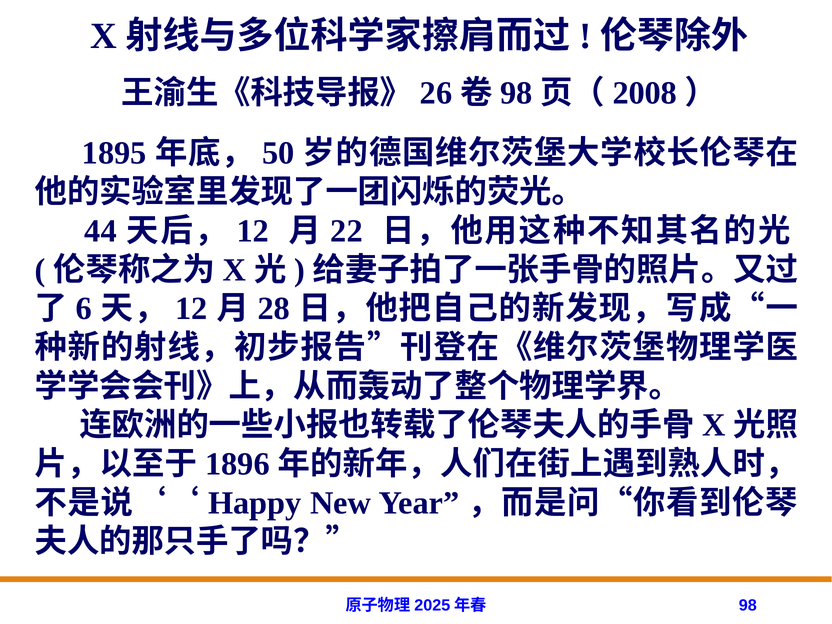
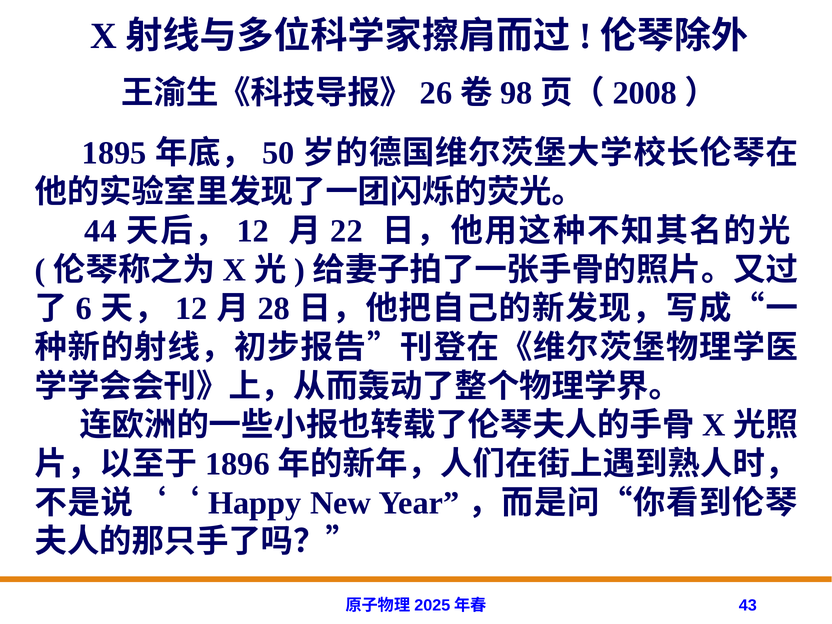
98: 98 -> 43 (748, 605)
